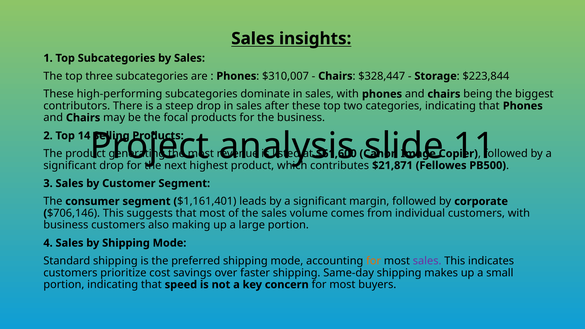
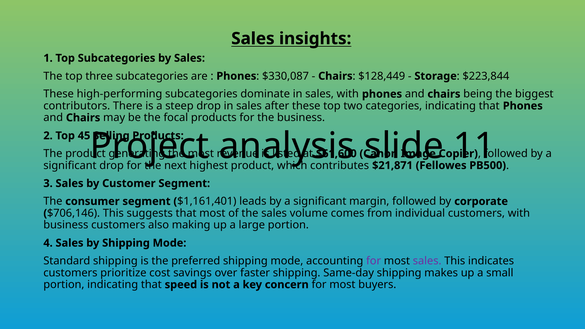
$310,007: $310,007 -> $330,087 (285, 76)
$328,447: $328,447 -> $128,449 (382, 76)
14: 14 -> 45 (84, 136)
for colour: orange -> purple (374, 261)
